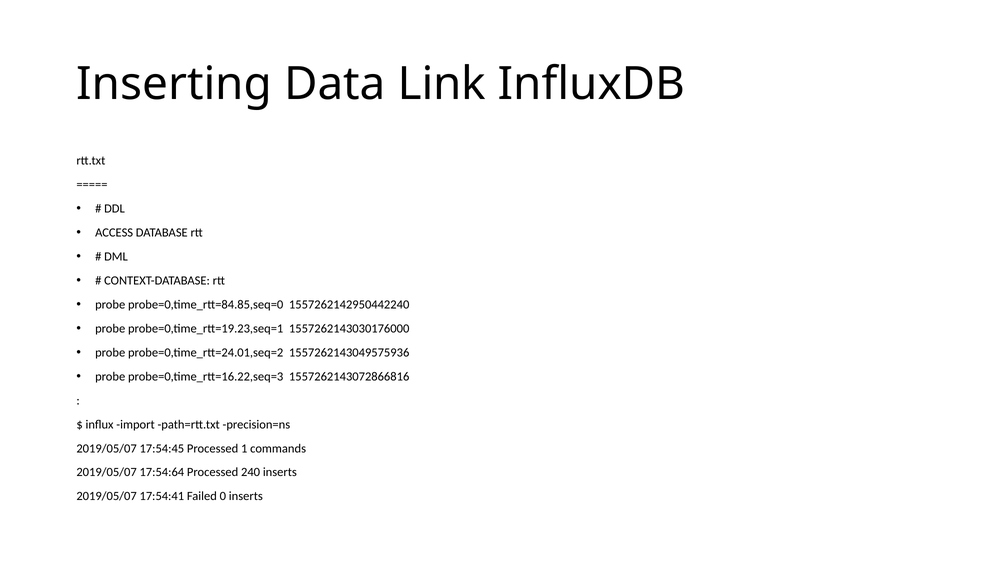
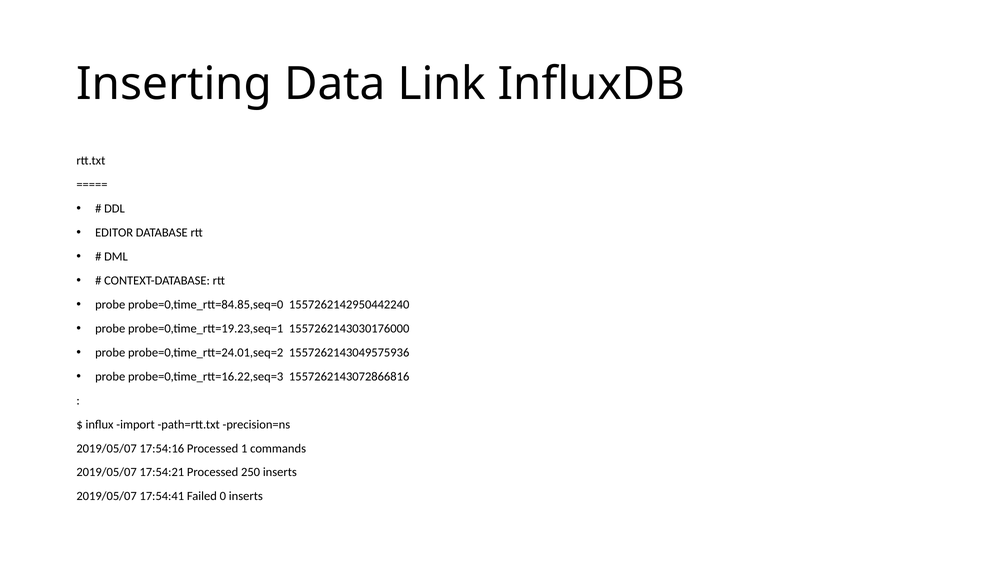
ACCESS: ACCESS -> EDITOR (114, 232)
17:54:45: 17:54:45 -> 17:54:16 (162, 448)
17:54:64: 17:54:64 -> 17:54:21 (162, 472)
240: 240 -> 250 (251, 472)
